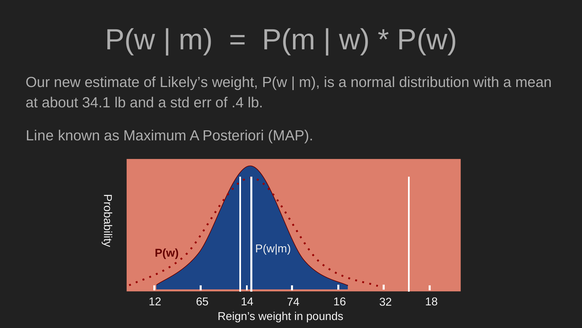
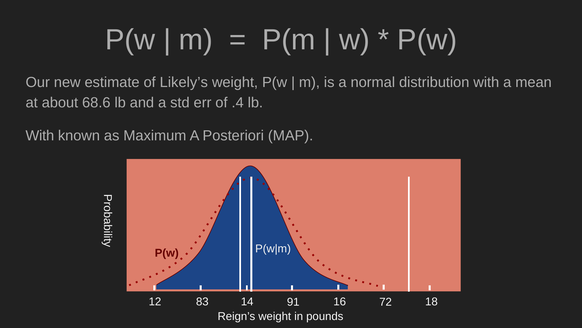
34.1: 34.1 -> 68.6 (96, 102)
Line: Line -> With (40, 135)
65: 65 -> 83 (202, 301)
74: 74 -> 91 (293, 302)
32: 32 -> 72 (386, 302)
